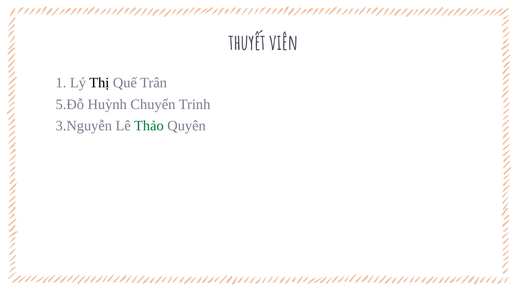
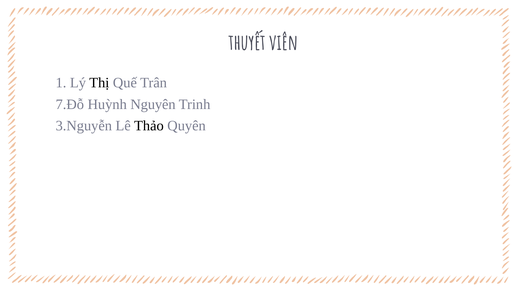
5.Đỗ: 5.Đỗ -> 7.Đỗ (70, 104)
Chuyển: Chuyển -> Nguyên (153, 104)
Thảo colour: green -> black (149, 126)
